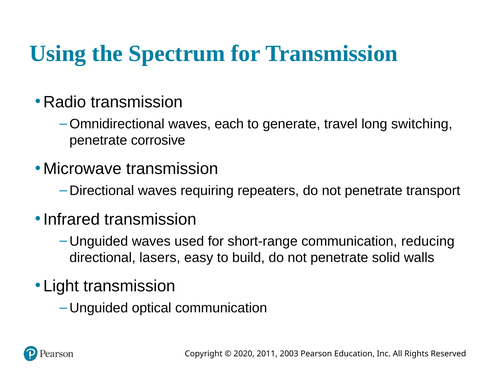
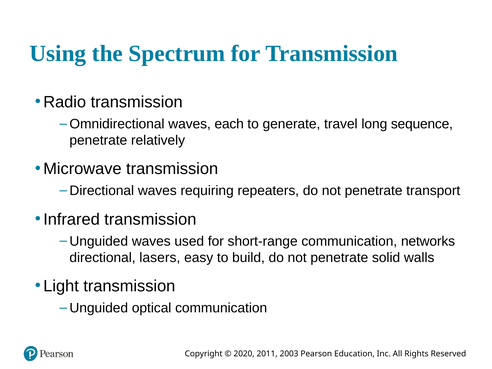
switching: switching -> sequence (422, 124)
corrosive: corrosive -> relatively (158, 140)
reducing: reducing -> networks (428, 241)
